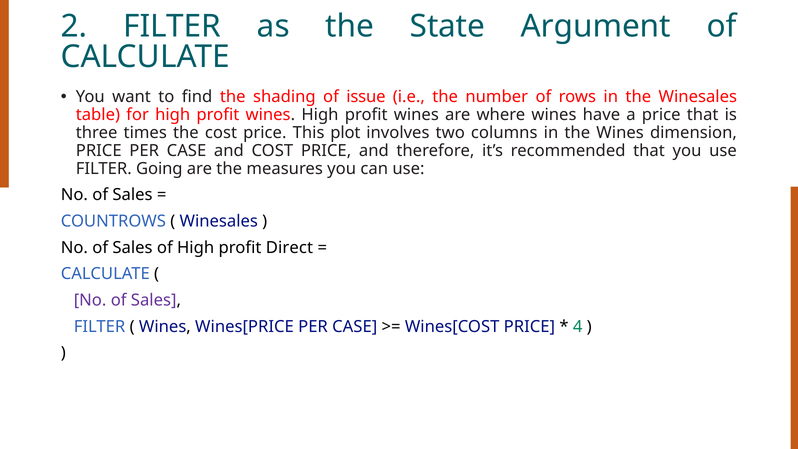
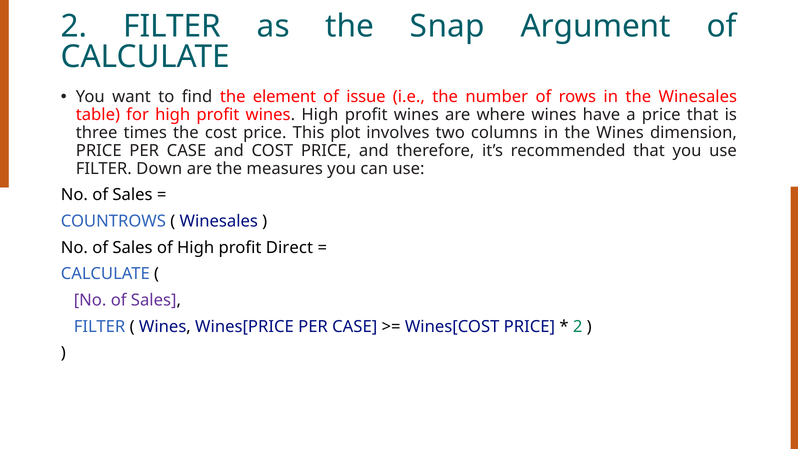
State: State -> Snap (447, 26)
shading: shading -> element (284, 97)
Going: Going -> Down (159, 169)
4: 4 -> 2 (578, 326)
